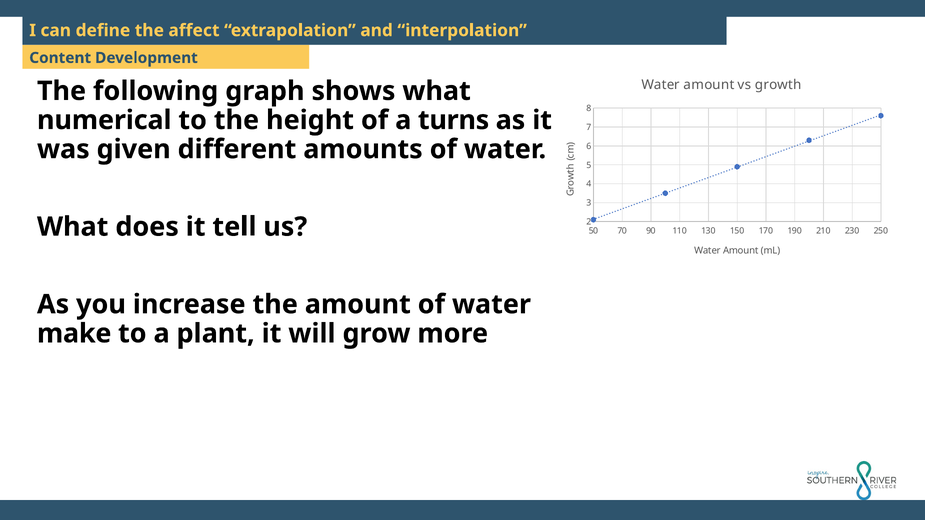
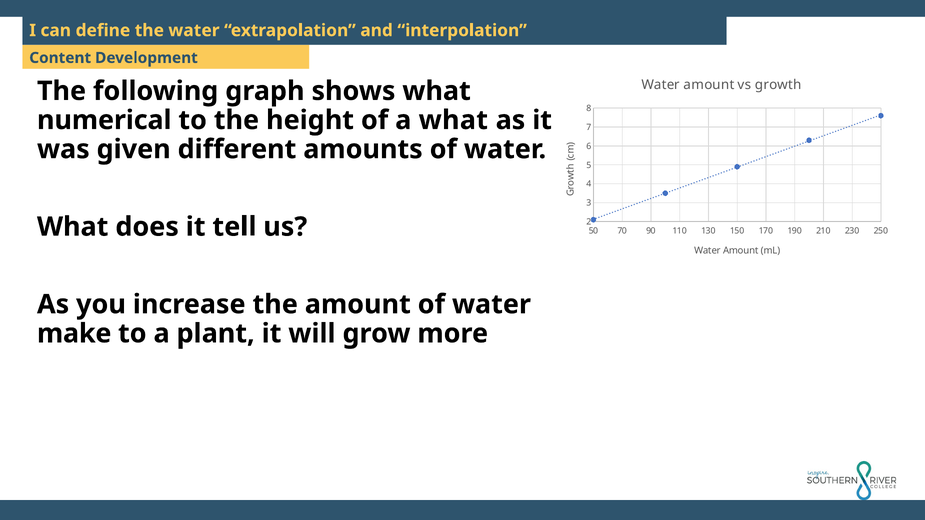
the affect: affect -> water (194, 30)
a turns: turns -> what (453, 120)
